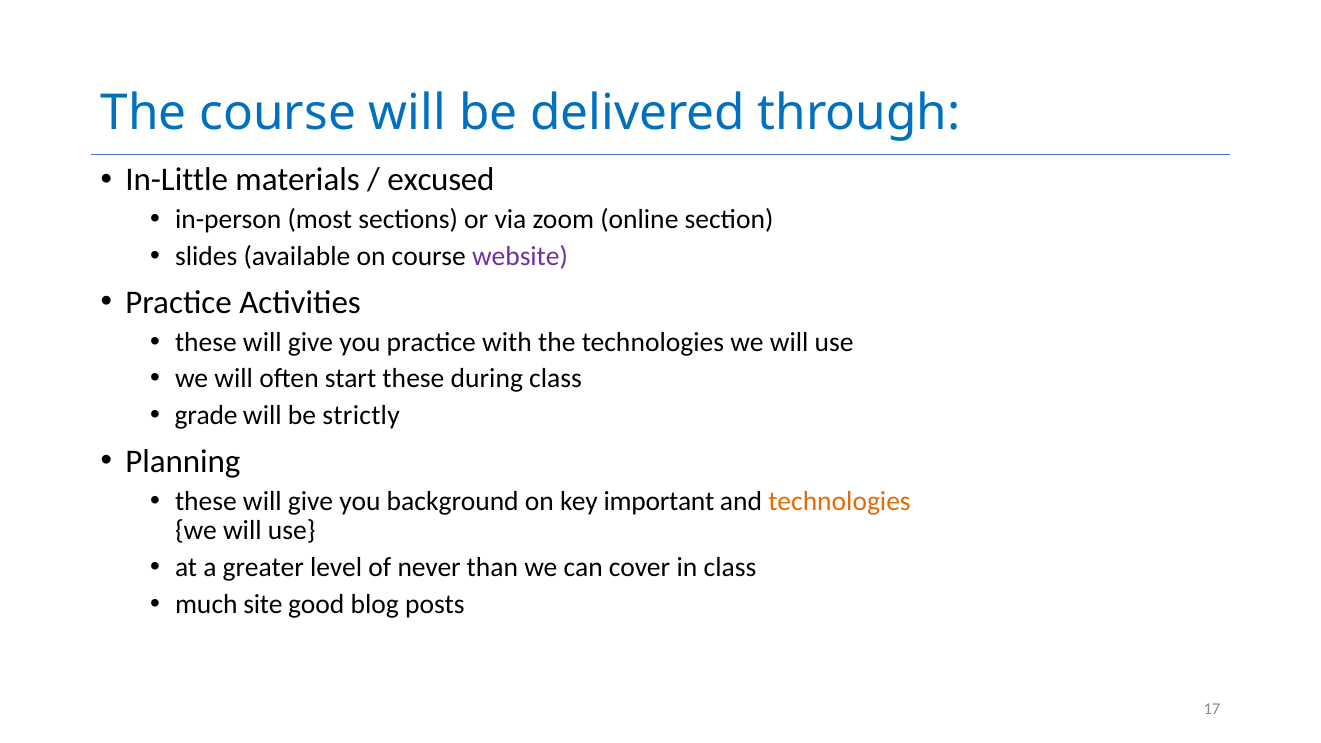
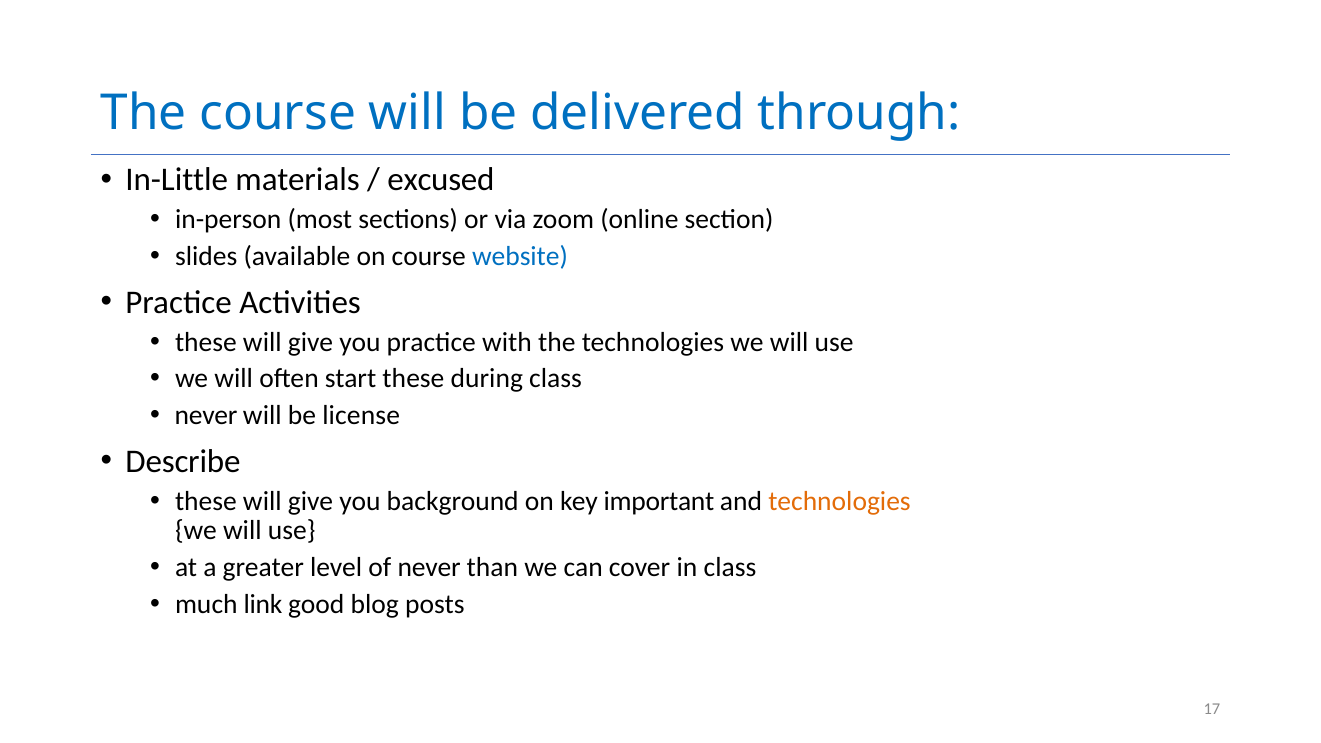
website colour: purple -> blue (520, 256)
grade: grade -> never (206, 415)
strictly: strictly -> license (361, 415)
Planning: Planning -> Describe (183, 462)
site: site -> link (263, 604)
